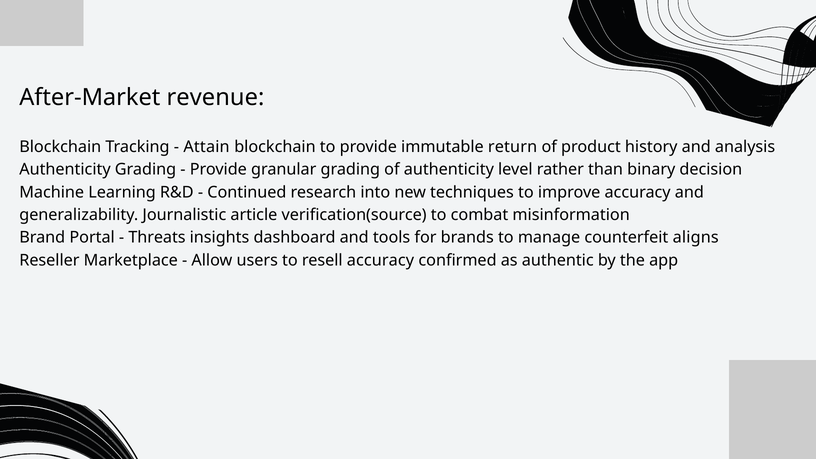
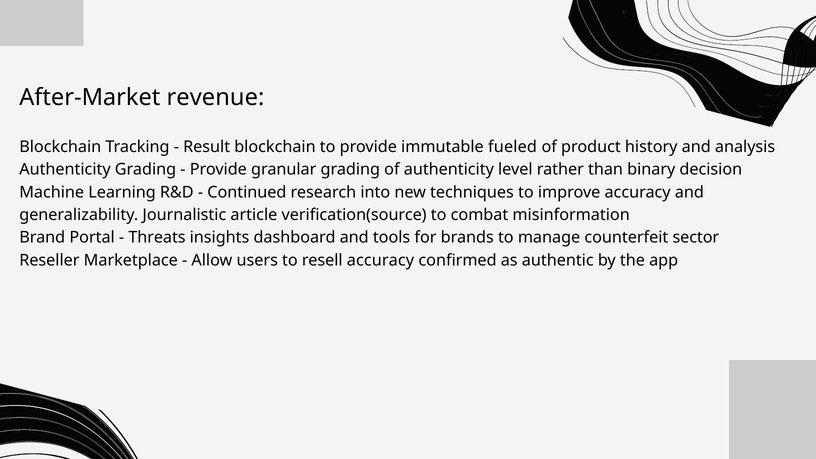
Attain: Attain -> Result (207, 147)
return: return -> fueled (513, 147)
aligns: aligns -> sector (696, 238)
